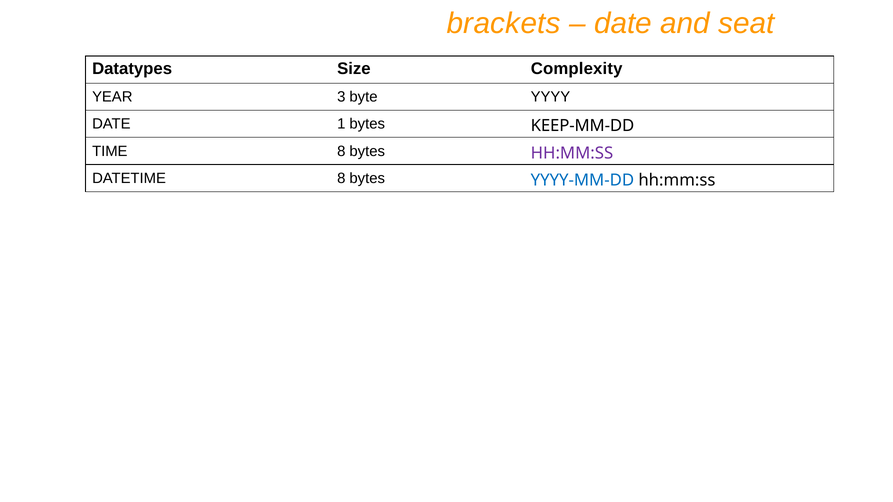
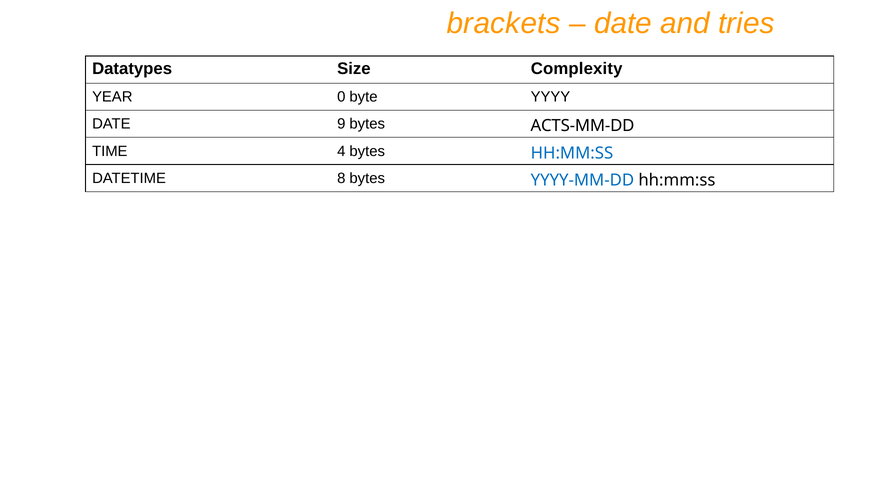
seat: seat -> tries (746, 23)
3: 3 -> 0 (341, 97)
1: 1 -> 9 (341, 124)
KEEP-MM-DD: KEEP-MM-DD -> ACTS-MM-DD (582, 126)
TIME 8: 8 -> 4 (341, 151)
HH:MM:SS colour: purple -> blue (572, 153)
